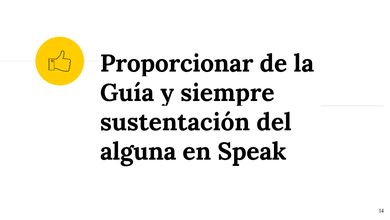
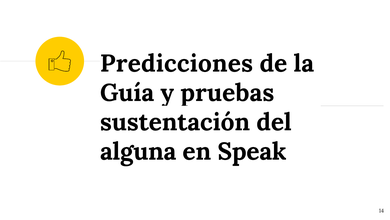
Proporcionar: Proporcionar -> Predicciones (176, 63)
siempre: siempre -> pruebas (227, 93)
